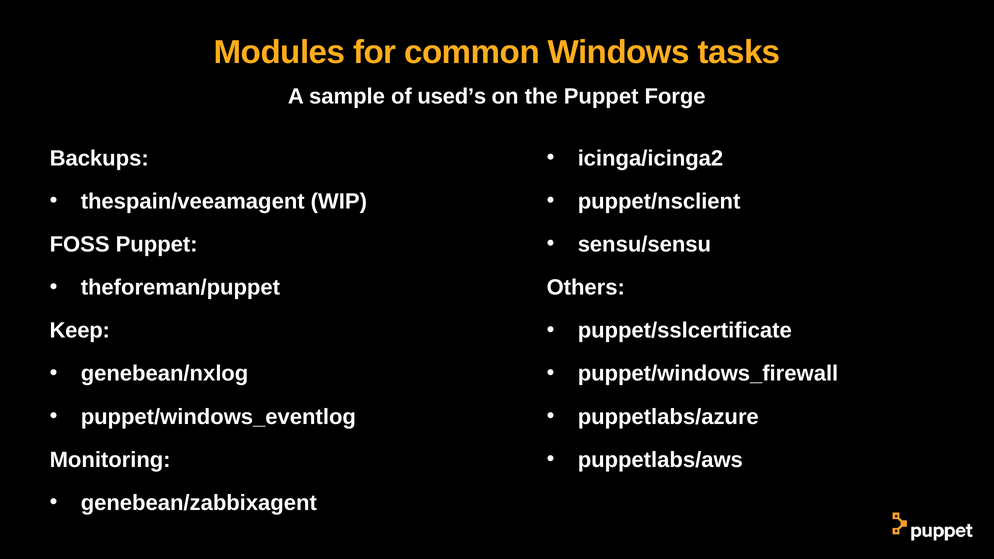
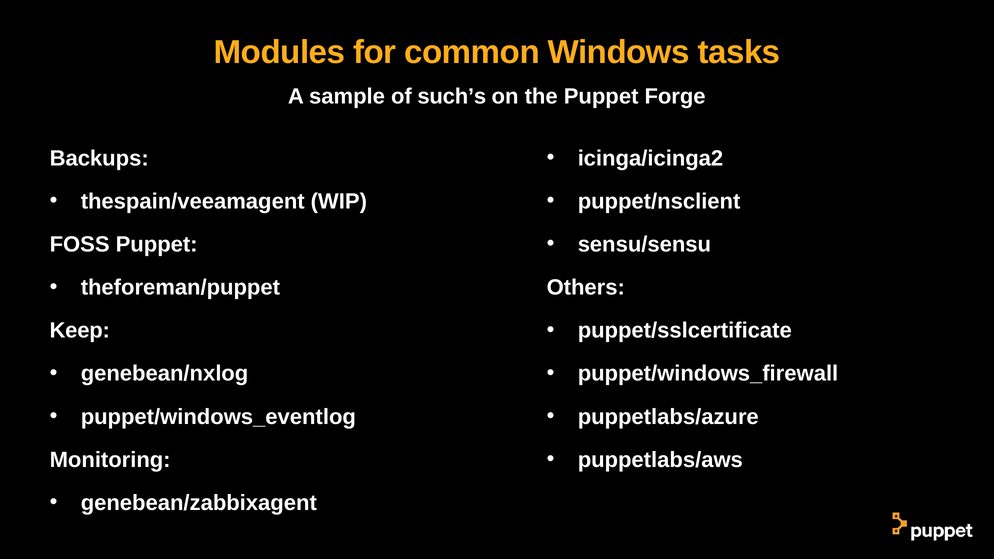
used’s: used’s -> such’s (452, 97)
